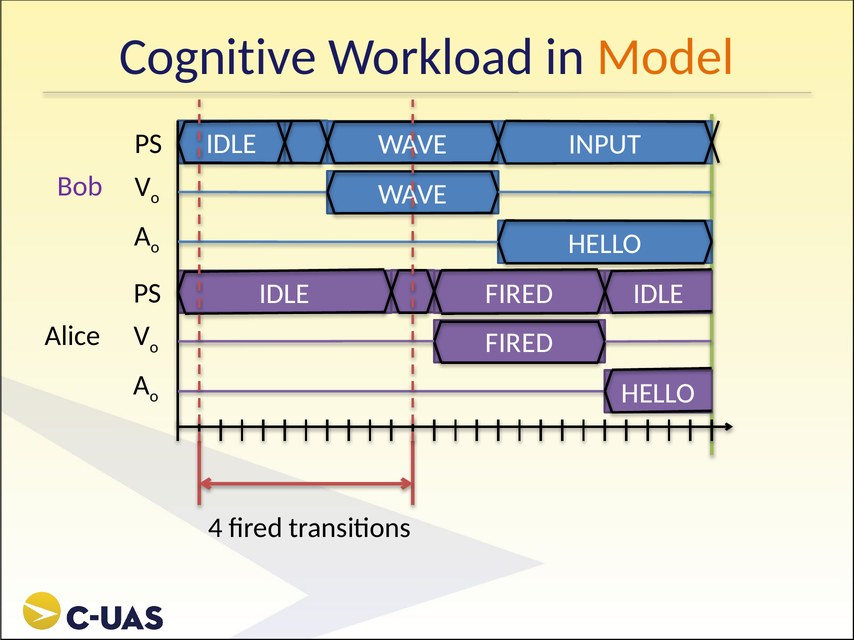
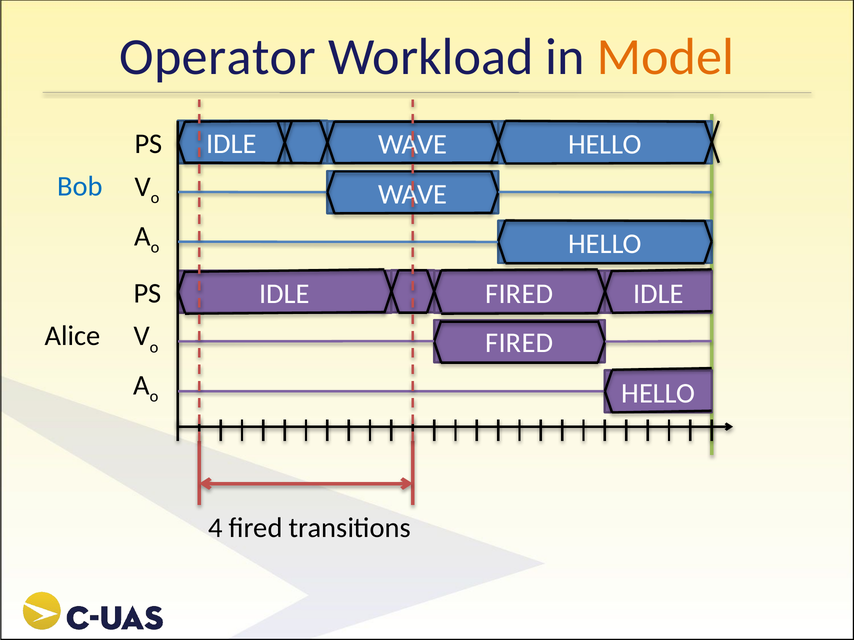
Cognitive: Cognitive -> Operator (218, 57)
INPUT: INPUT -> HELLO (605, 145)
Bob colour: purple -> blue (80, 187)
